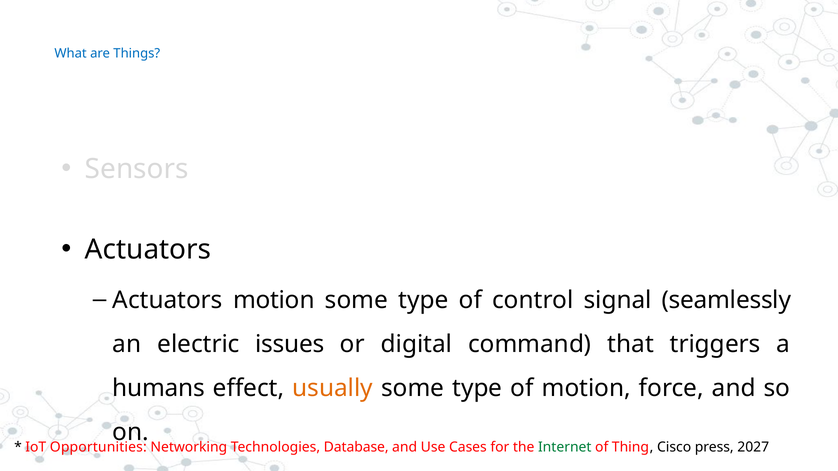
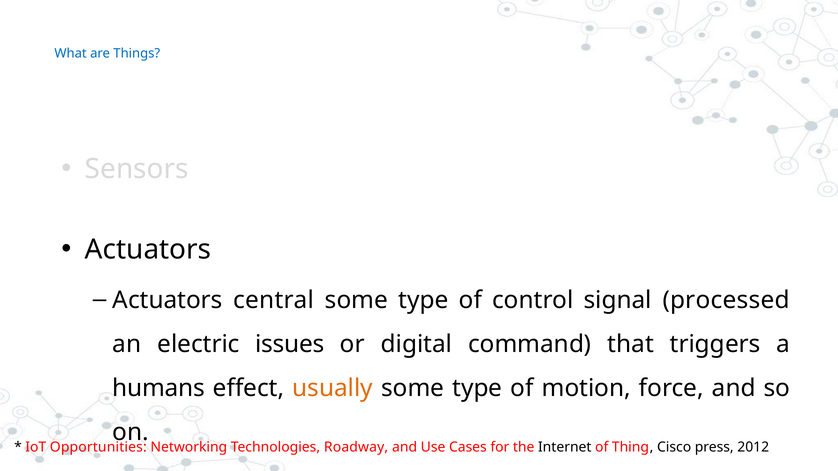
Actuators motion: motion -> central (274, 300)
seamlessly: seamlessly -> processed (726, 300)
Database: Database -> Roadway (356, 448)
Internet colour: green -> black (565, 448)
2027: 2027 -> 2012 (753, 448)
